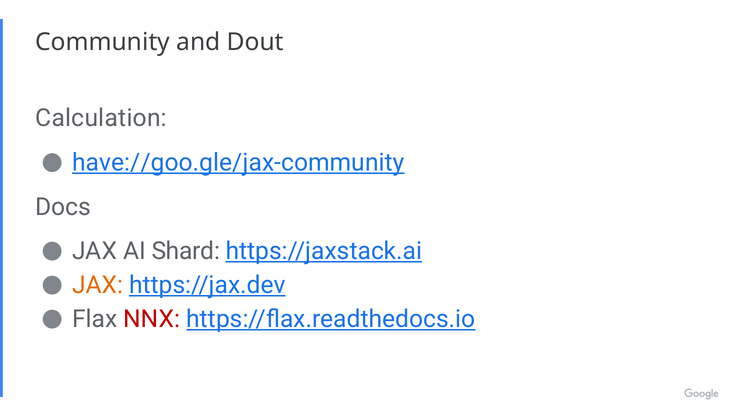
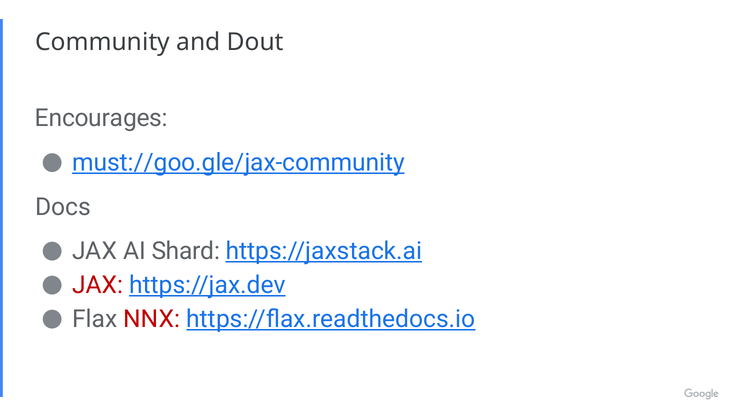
Calculation: Calculation -> Encourages (101, 118)
have://goo.gle/jax-community: have://goo.gle/jax-community -> must://goo.gle/jax-community (238, 163)
JAX colour: orange -> red (98, 285)
